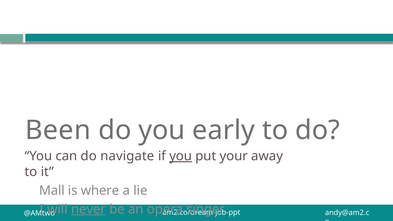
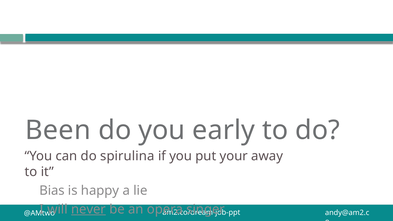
navigate: navigate -> spirulina (127, 156)
you underline: present -> none (181, 156)
Mall: Mall -> Bias (52, 191)
where: where -> happy (100, 191)
